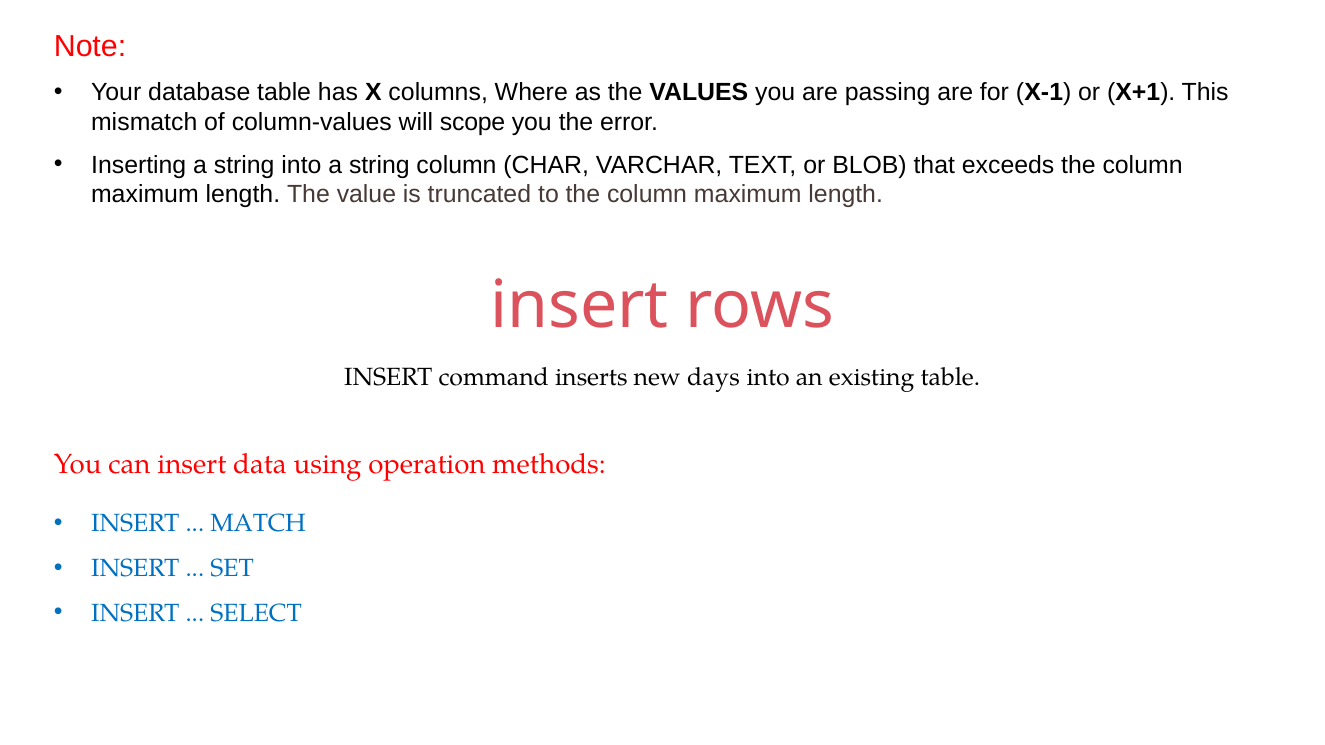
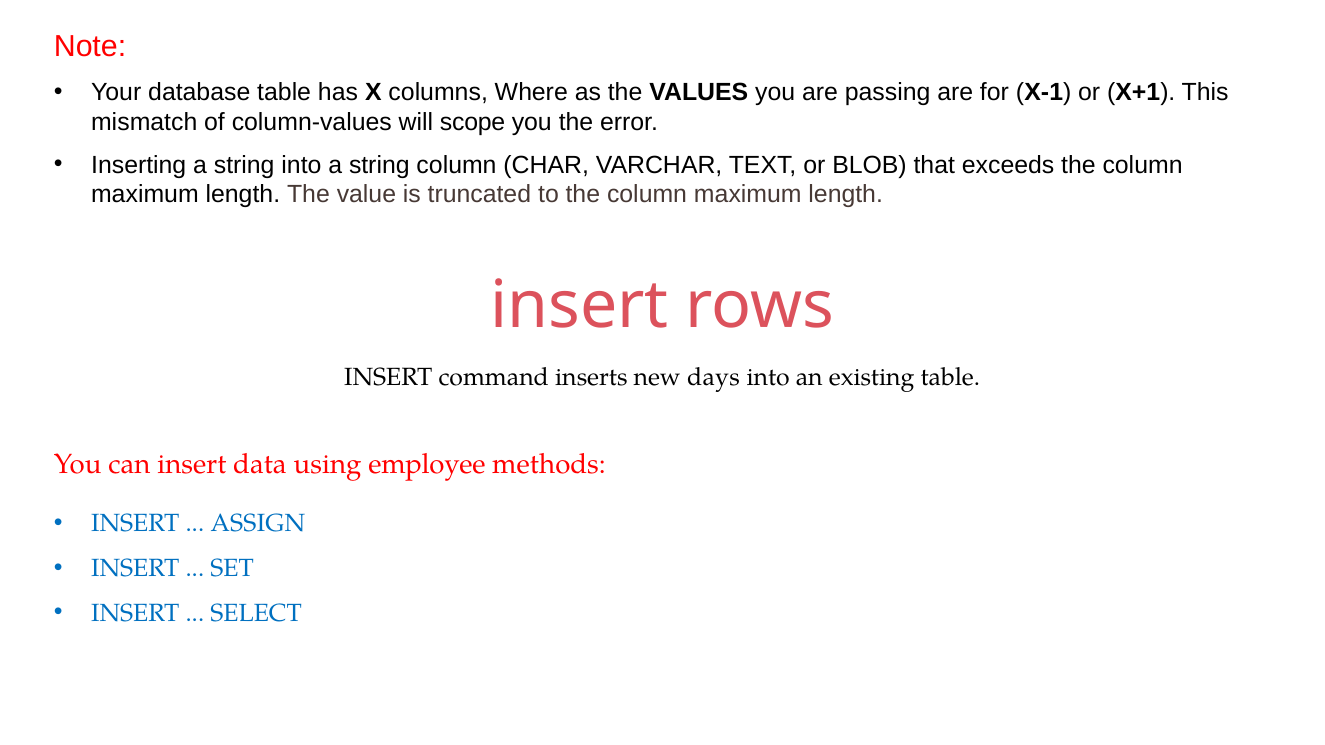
operation: operation -> employee (427, 464)
MATCH: MATCH -> ASSIGN (258, 524)
